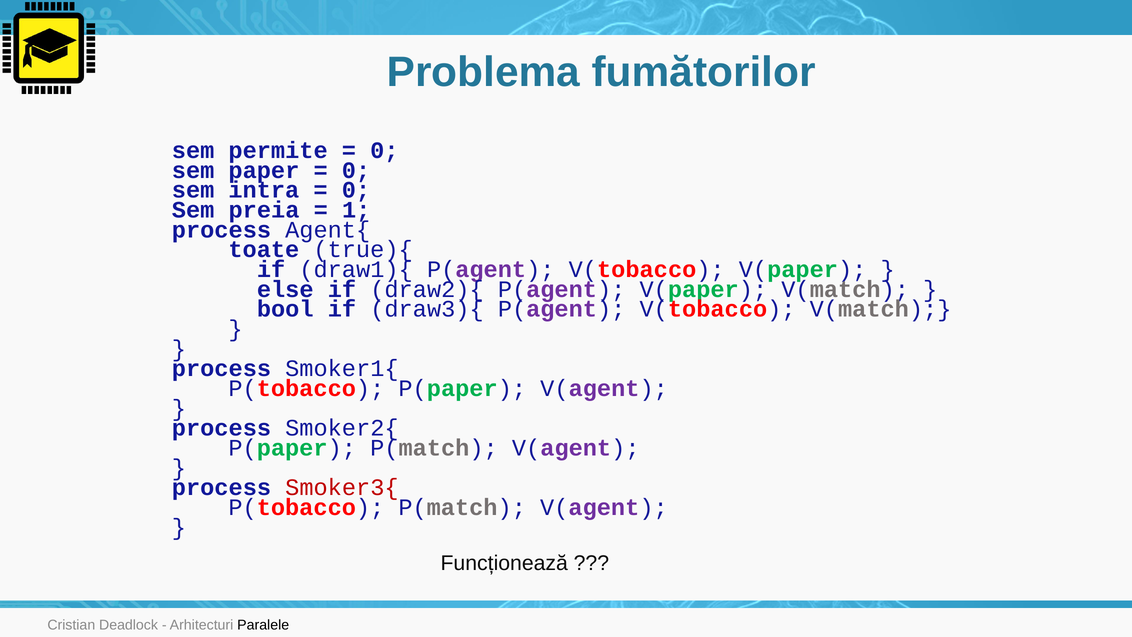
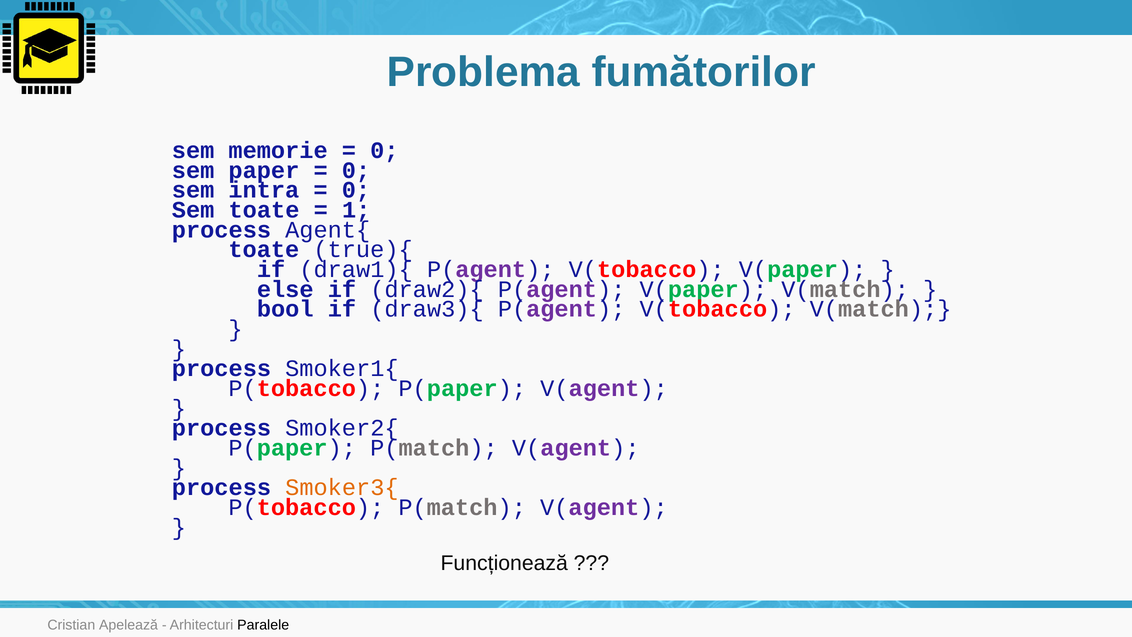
permite: permite -> memorie (278, 150)
Sem preia: preia -> toate (264, 210)
Smoker3{ colour: red -> orange (342, 487)
Deadlock: Deadlock -> Apelează (129, 625)
